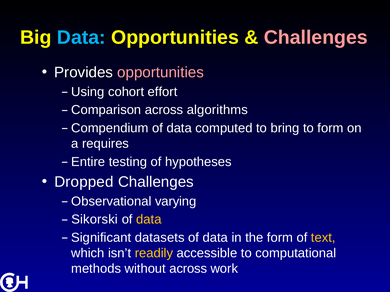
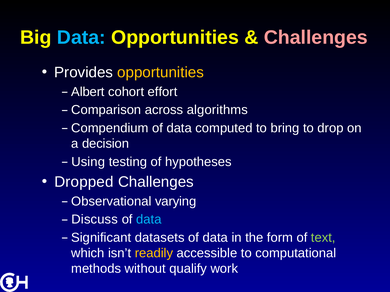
opportunities colour: pink -> yellow (161, 73)
Using: Using -> Albert (88, 92)
to form: form -> drop (330, 128)
requires: requires -> decision (106, 144)
Entire: Entire -> Using (88, 162)
Sikorski: Sikorski -> Discuss (95, 220)
data colour: yellow -> light blue (149, 220)
text colour: yellow -> light green (323, 238)
without across: across -> qualify (188, 269)
